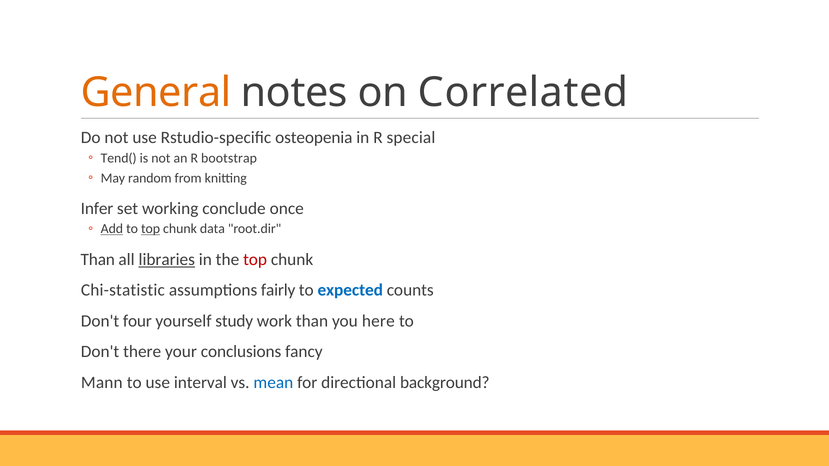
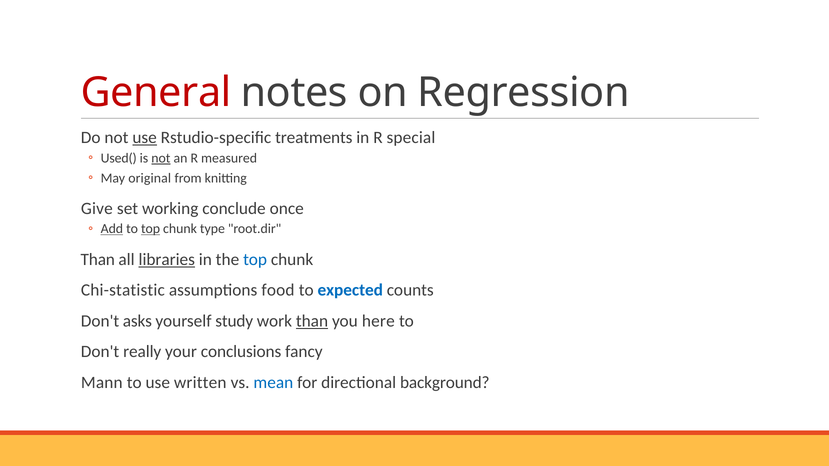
General colour: orange -> red (156, 93)
Correlated: Correlated -> Regression (524, 93)
use underline: none -> present (145, 138)
osteopenia: osteopenia -> treatments (314, 138)
Tend(: Tend( -> Used( (119, 158)
not underline: none -> present (161, 158)
bootstrap: bootstrap -> measured (229, 158)
random: random -> original (150, 178)
Infer: Infer -> Give (97, 209)
data: data -> type (212, 229)
top colour: red -> blue (255, 260)
fairly: fairly -> food (278, 290)
four: four -> asks (137, 321)
than underline: none -> present (312, 321)
there: there -> really (142, 352)
interval: interval -> written (200, 383)
